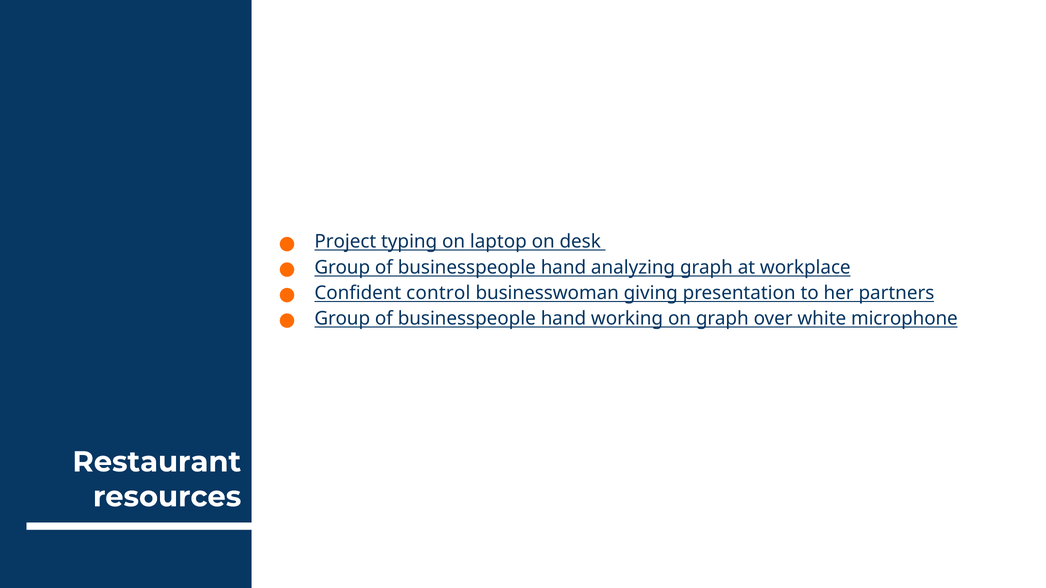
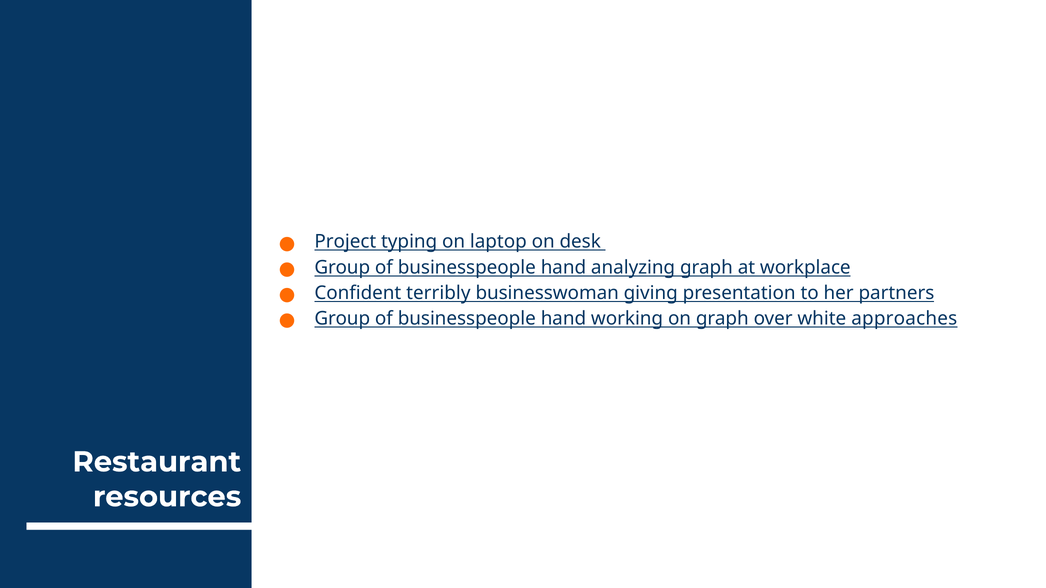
control: control -> terribly (438, 293)
microphone: microphone -> approaches (904, 319)
